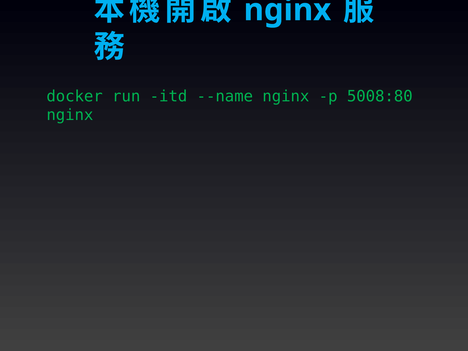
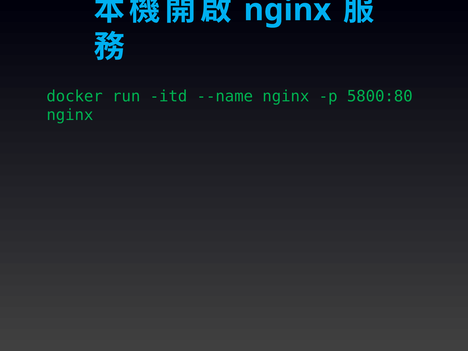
5008:80: 5008:80 -> 5800:80 (380, 96)
